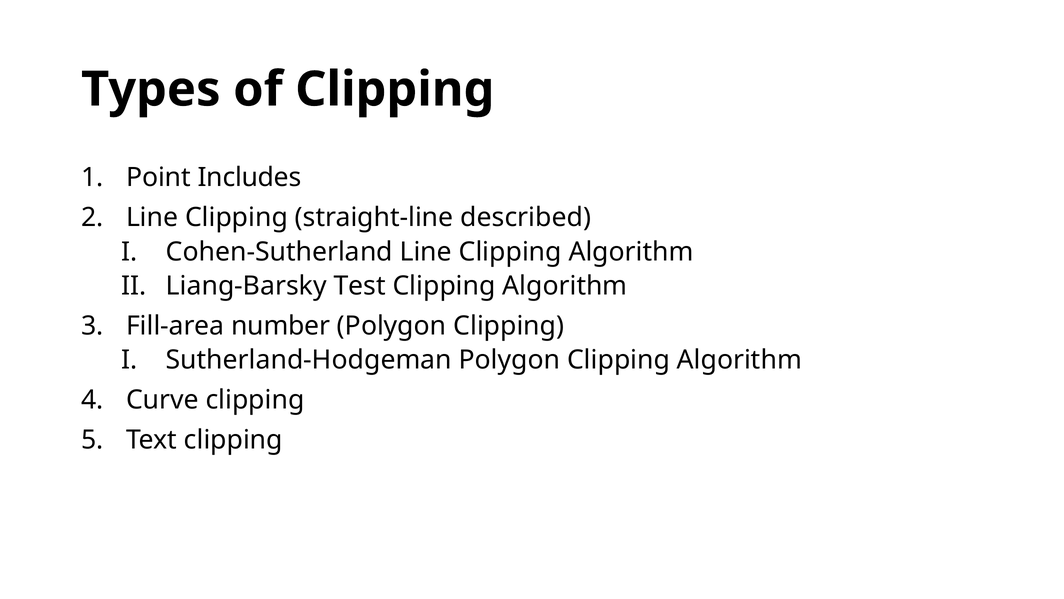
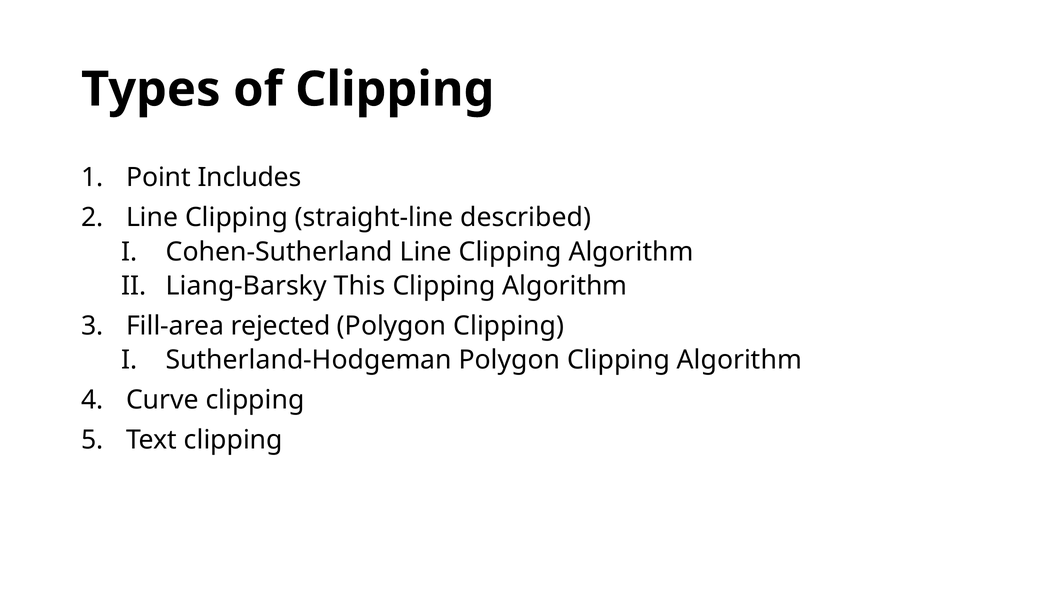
Test: Test -> This (359, 286)
number: number -> rejected (281, 326)
